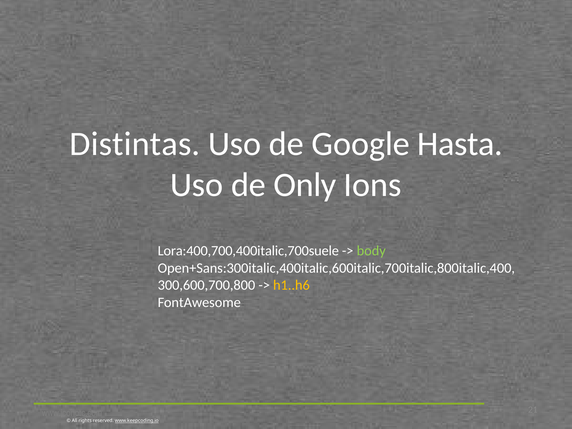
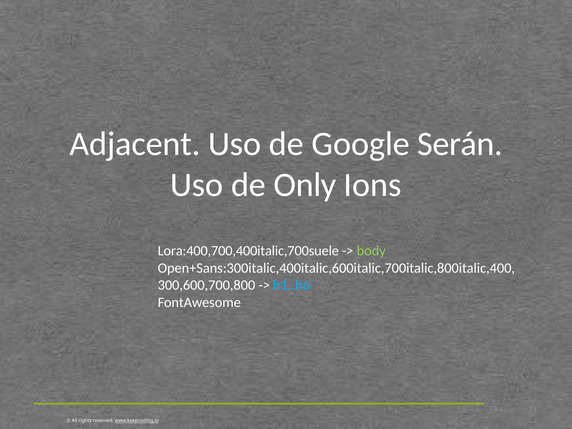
Distintas: Distintas -> Adjacent (135, 144)
Hasta: Hasta -> Serán (460, 144)
h1..h6 colour: yellow -> light blue (291, 285)
